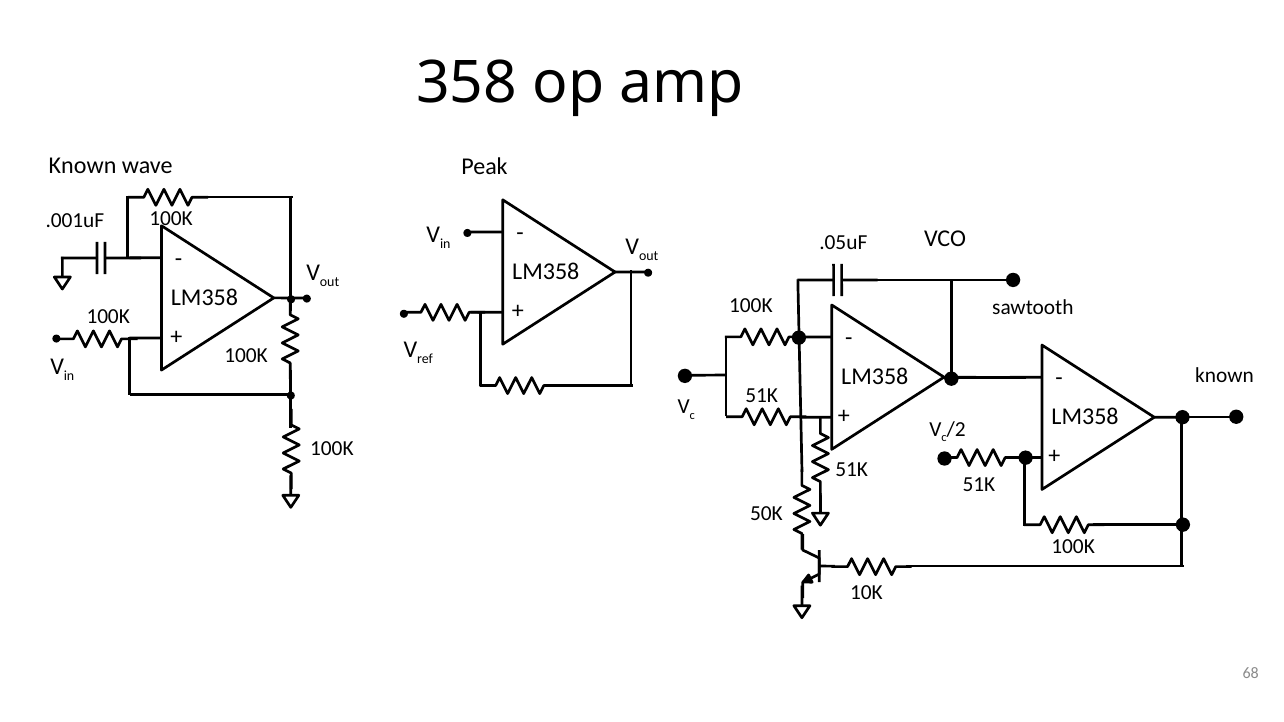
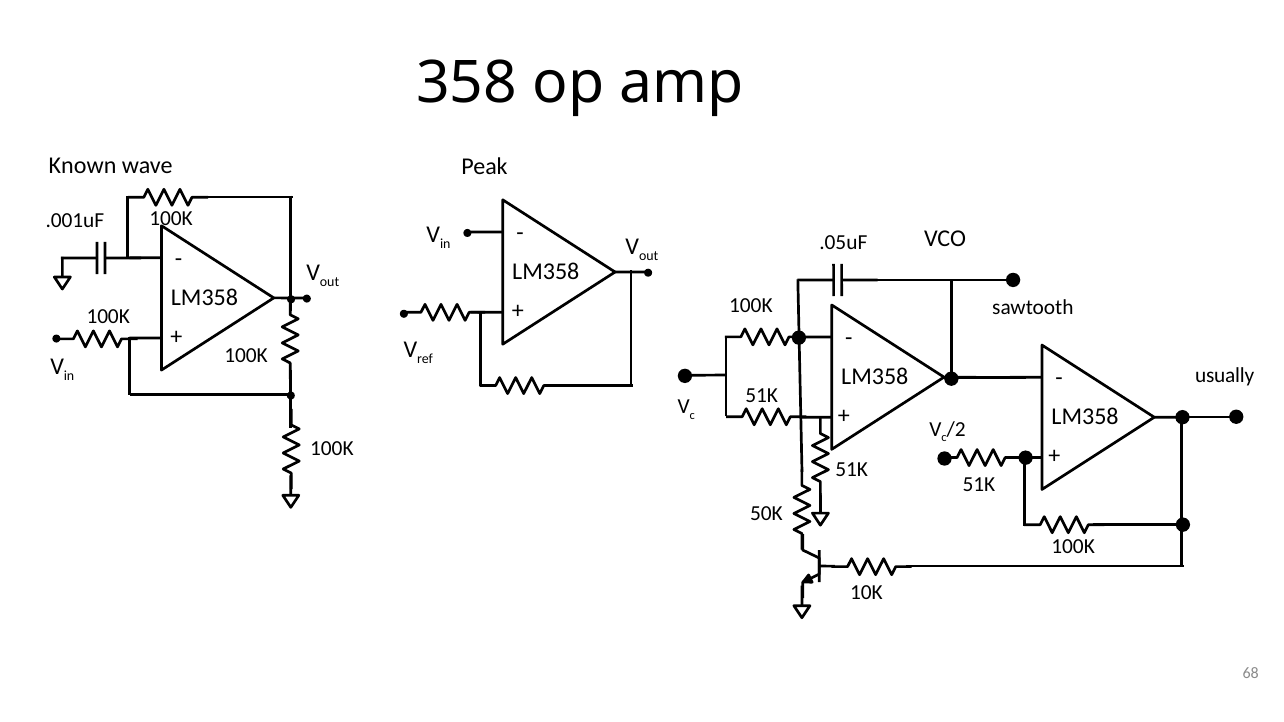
known: known -> usually (1225, 376)
